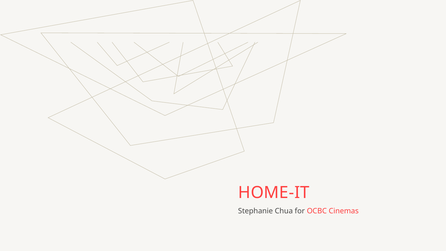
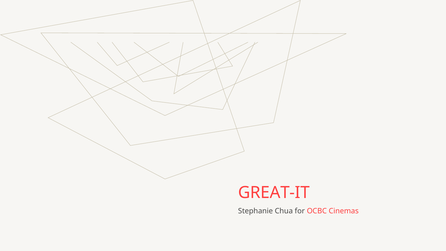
HOME-IT: HOME-IT -> GREAT-IT (274, 192)
